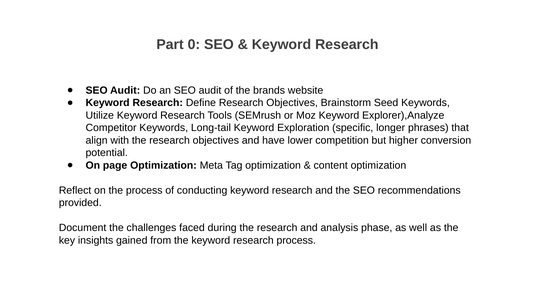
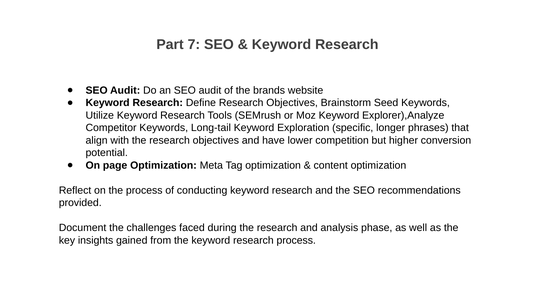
0: 0 -> 7 (194, 44)
